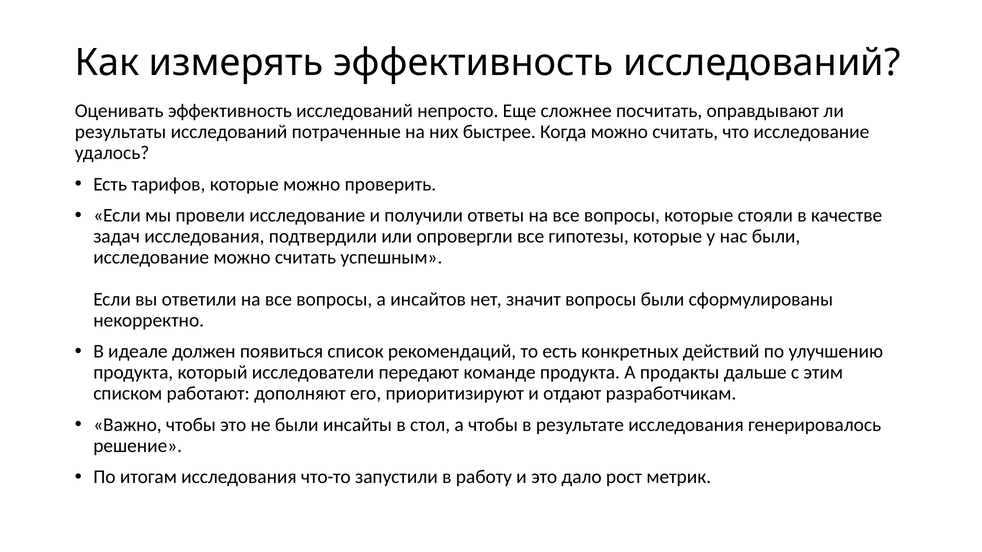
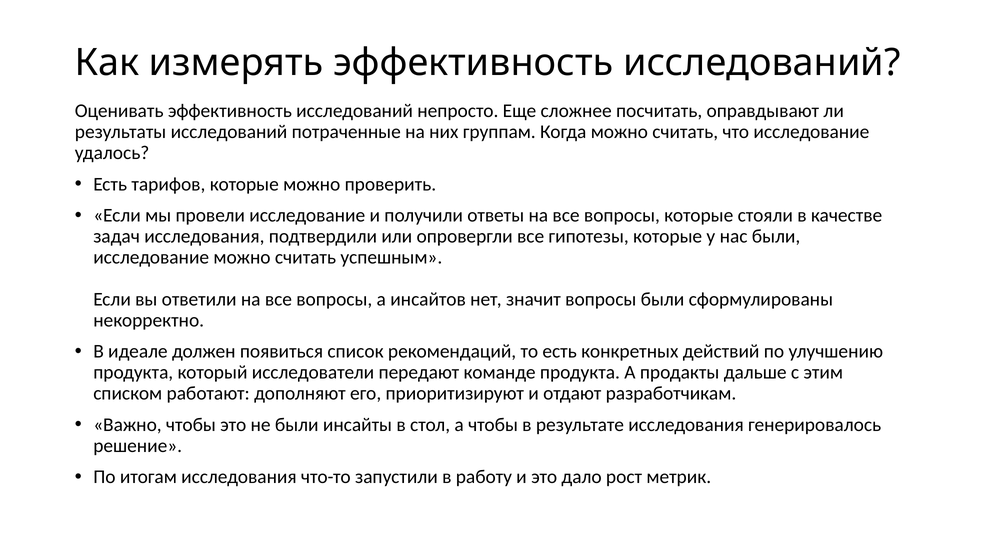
быстрее: быстрее -> группам (499, 132)
